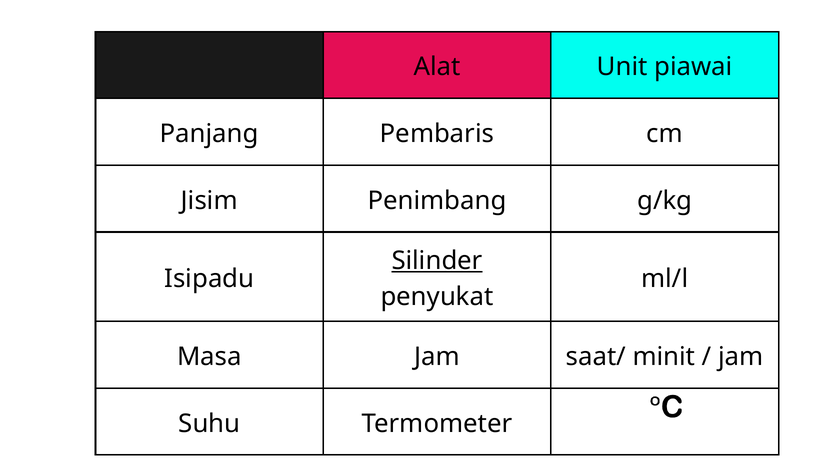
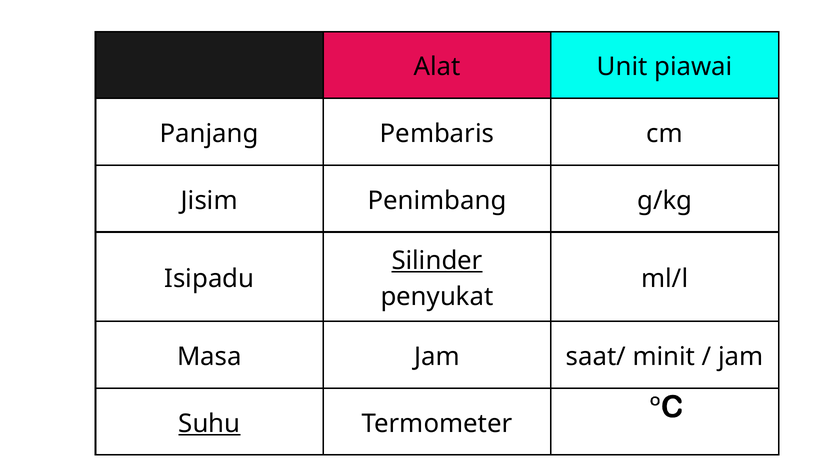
Suhu underline: none -> present (209, 424)
